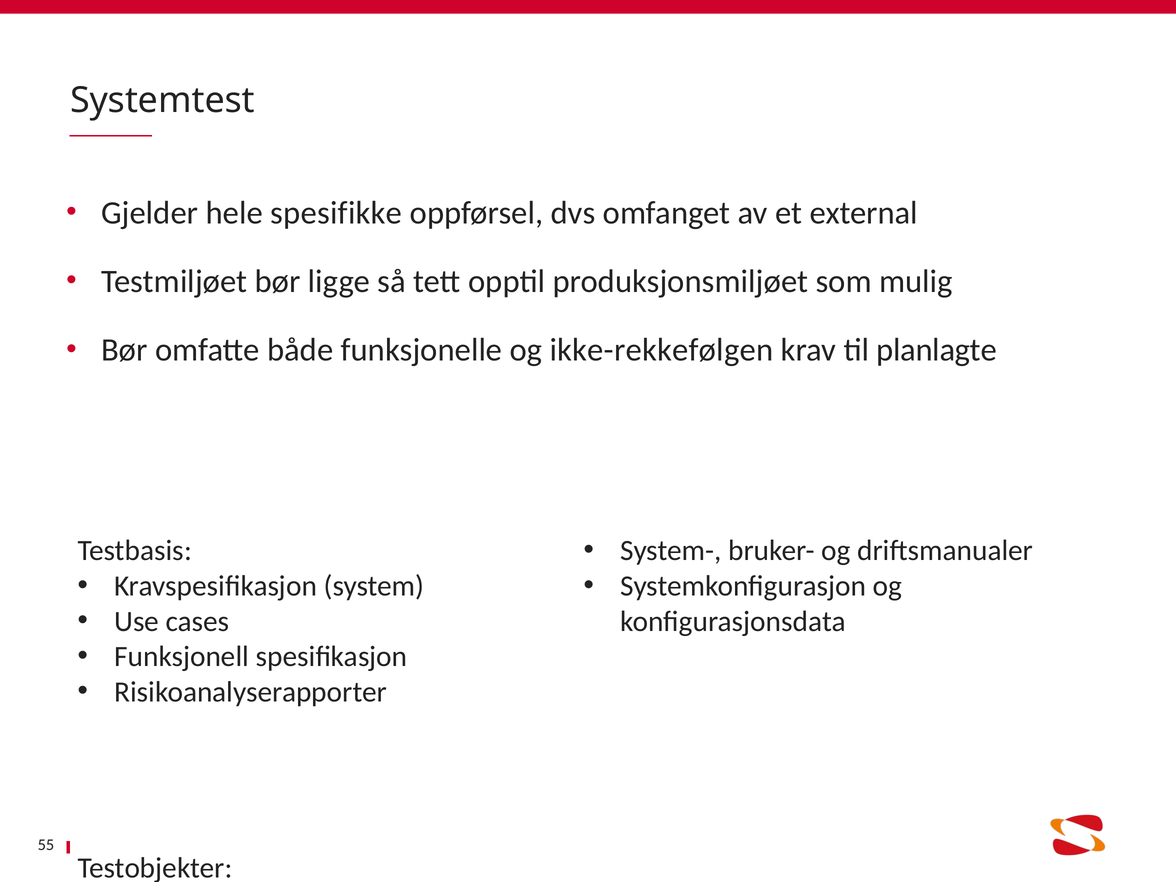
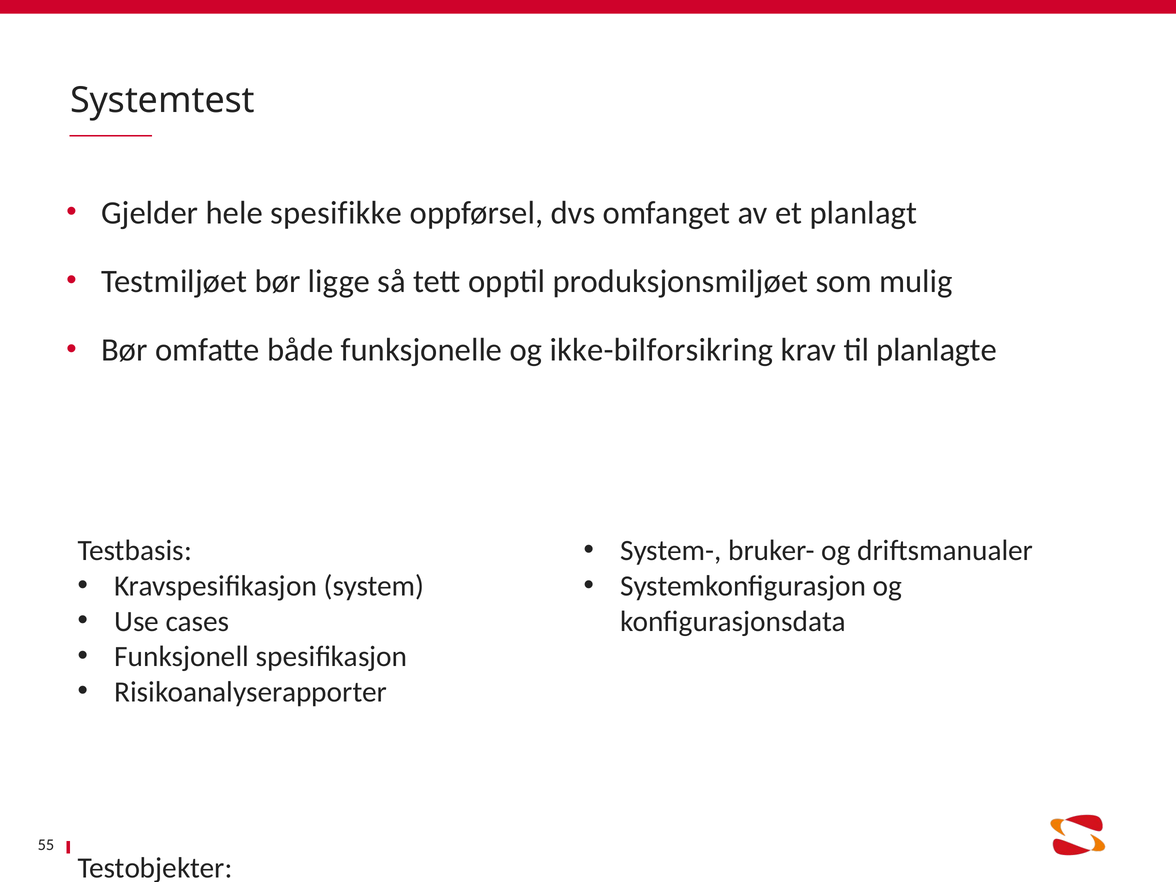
external: external -> planlagt (863, 213)
ikke-rekkefølgen: ikke-rekkefølgen -> ikke-bilforsikring (661, 350)
